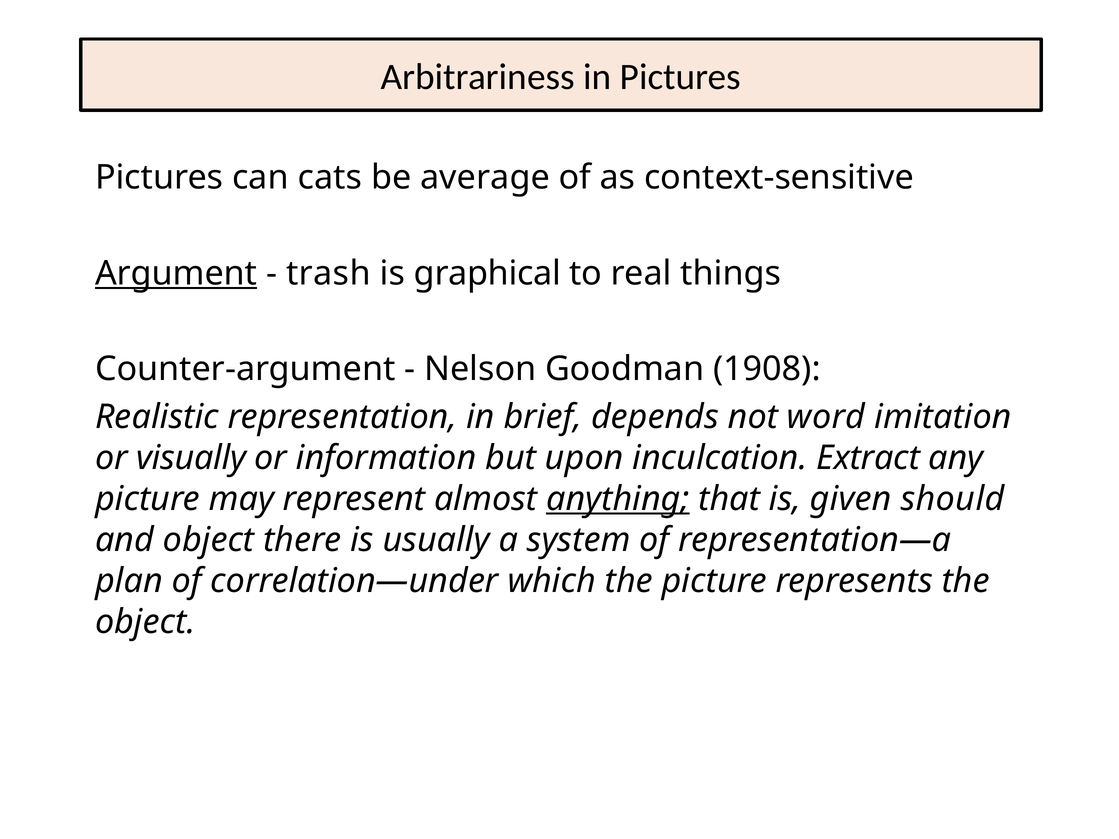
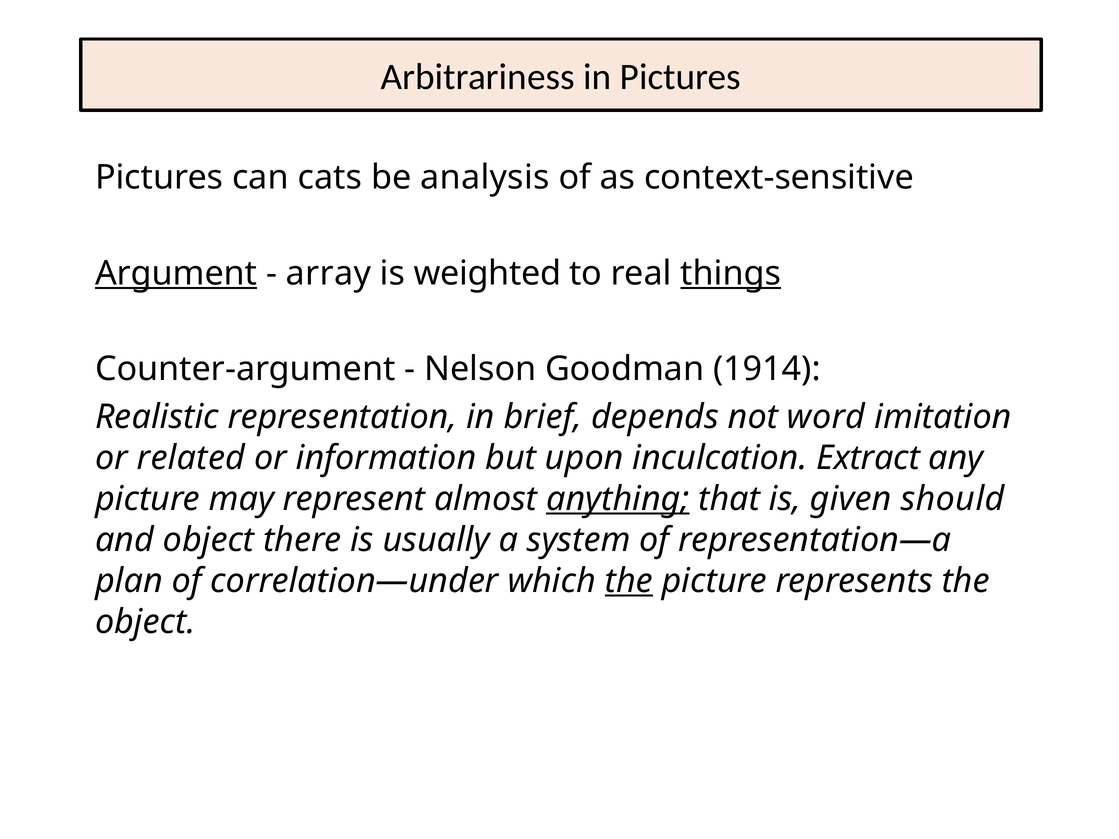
average: average -> analysis (485, 178)
trash: trash -> array (328, 273)
graphical: graphical -> weighted (487, 273)
things underline: none -> present (731, 273)
1908: 1908 -> 1914 (767, 369)
visually: visually -> related (191, 458)
the underline: none -> present (629, 581)
